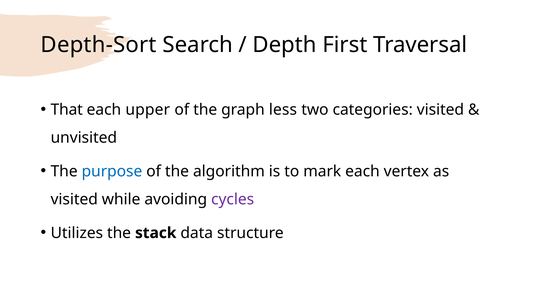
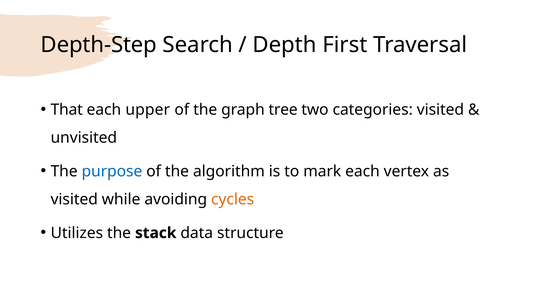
Depth-Sort: Depth-Sort -> Depth-Step (99, 45)
less: less -> tree (283, 110)
cycles colour: purple -> orange (233, 199)
